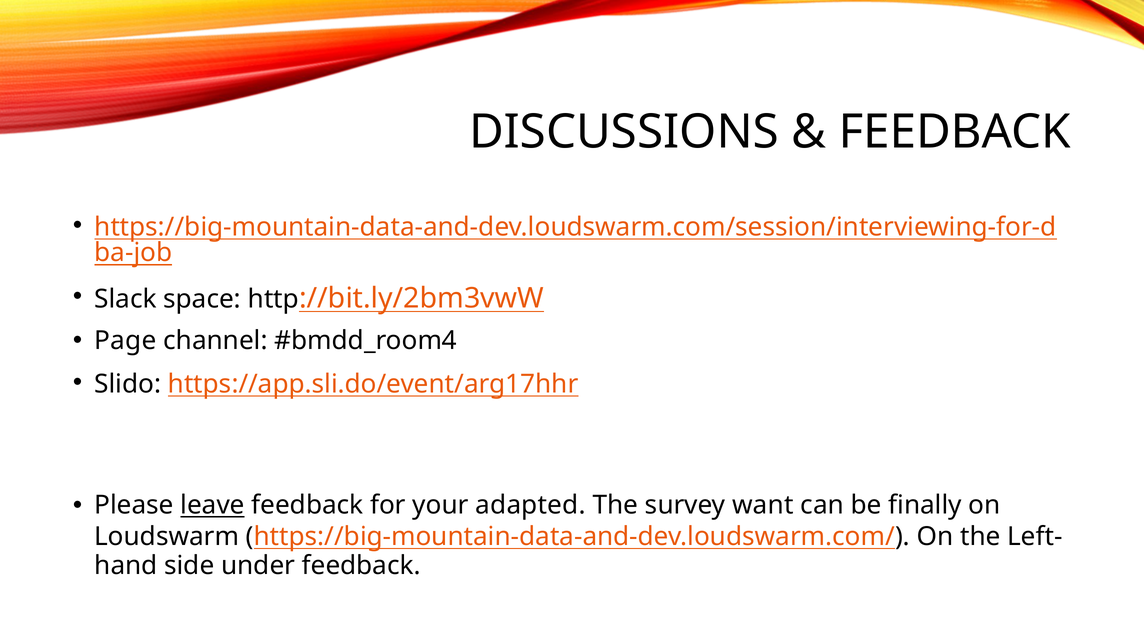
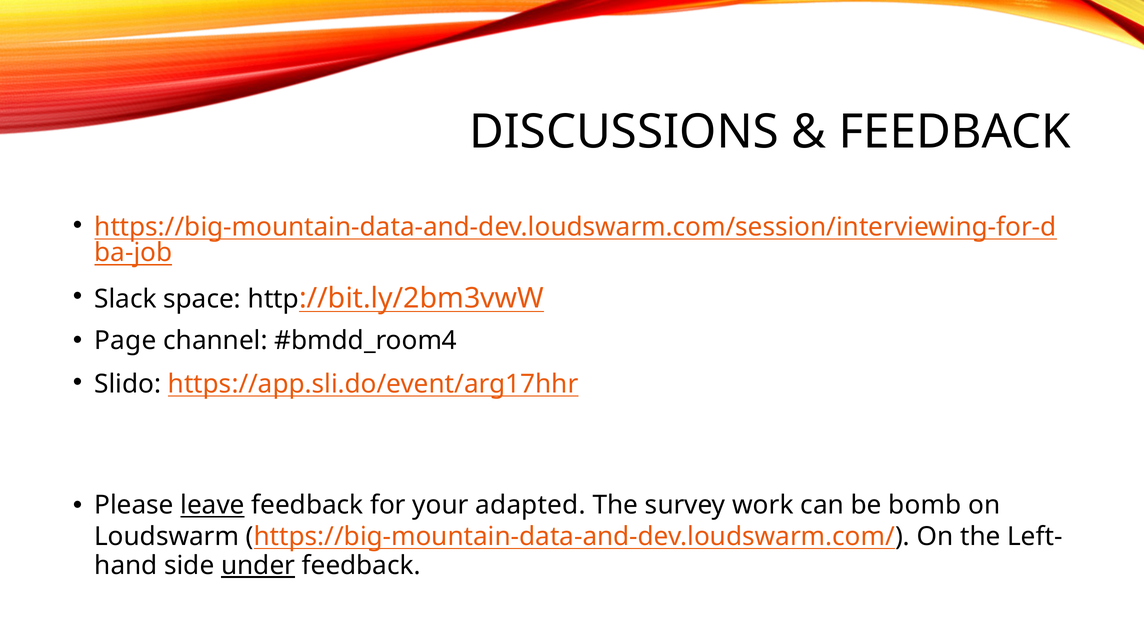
want: want -> work (763, 506)
finally: finally -> bomb (925, 506)
under underline: none -> present (258, 566)
